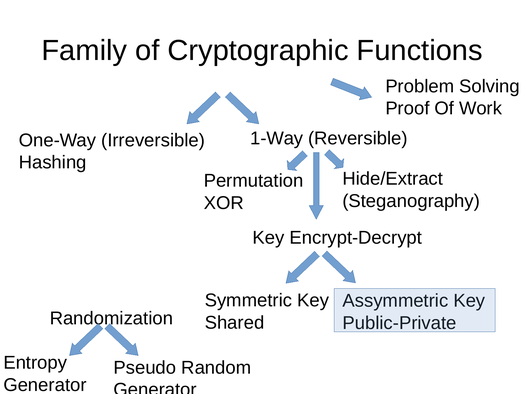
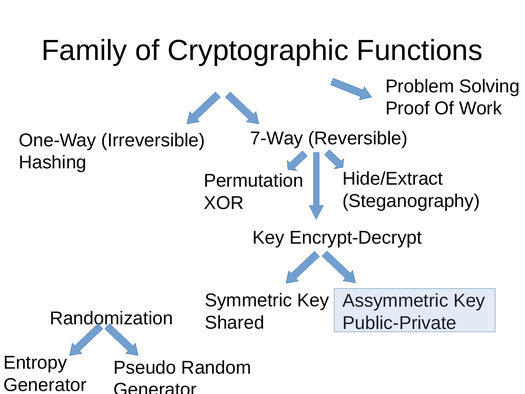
1-Way: 1-Way -> 7-Way (277, 138)
